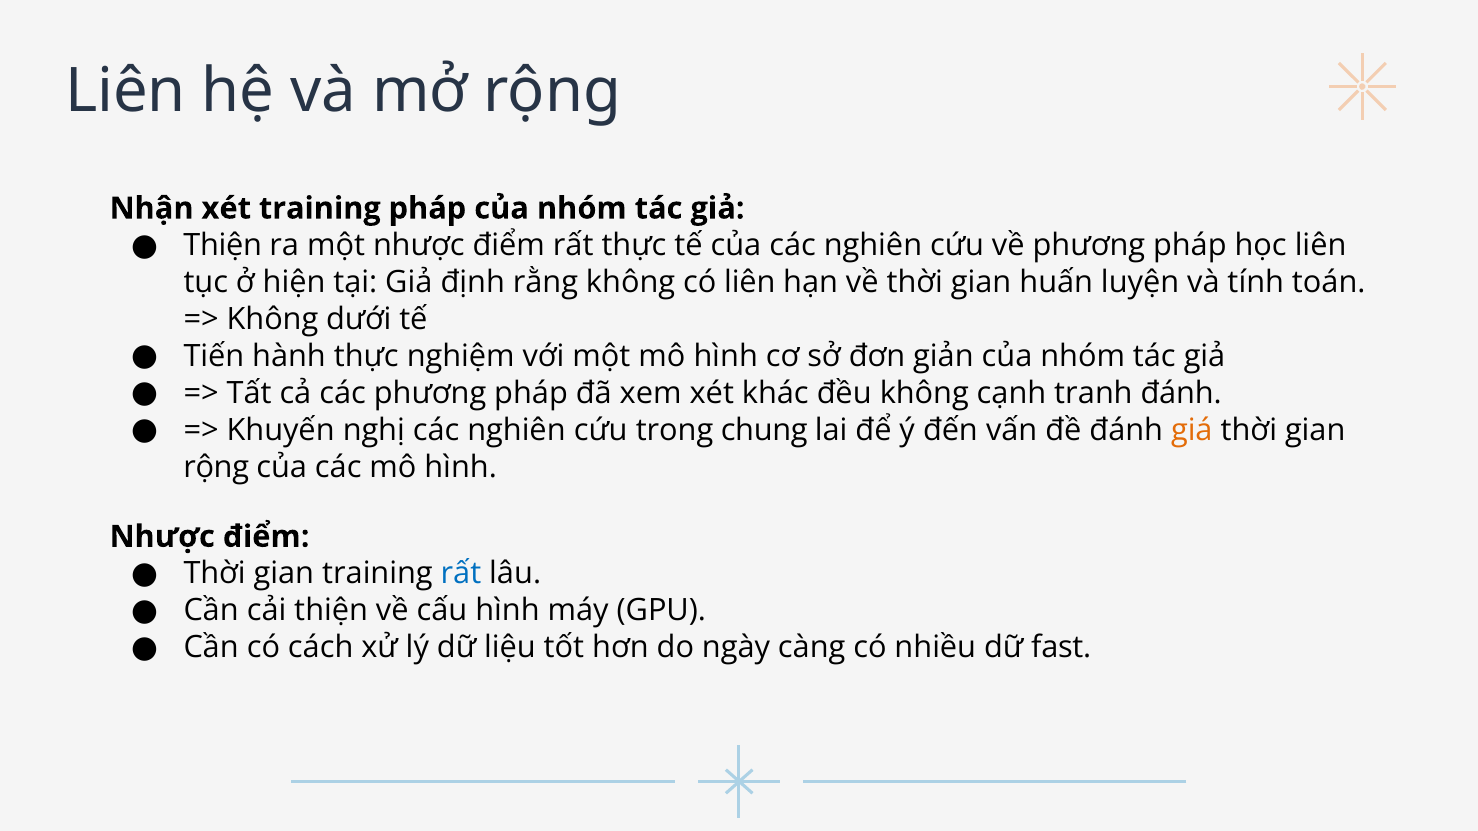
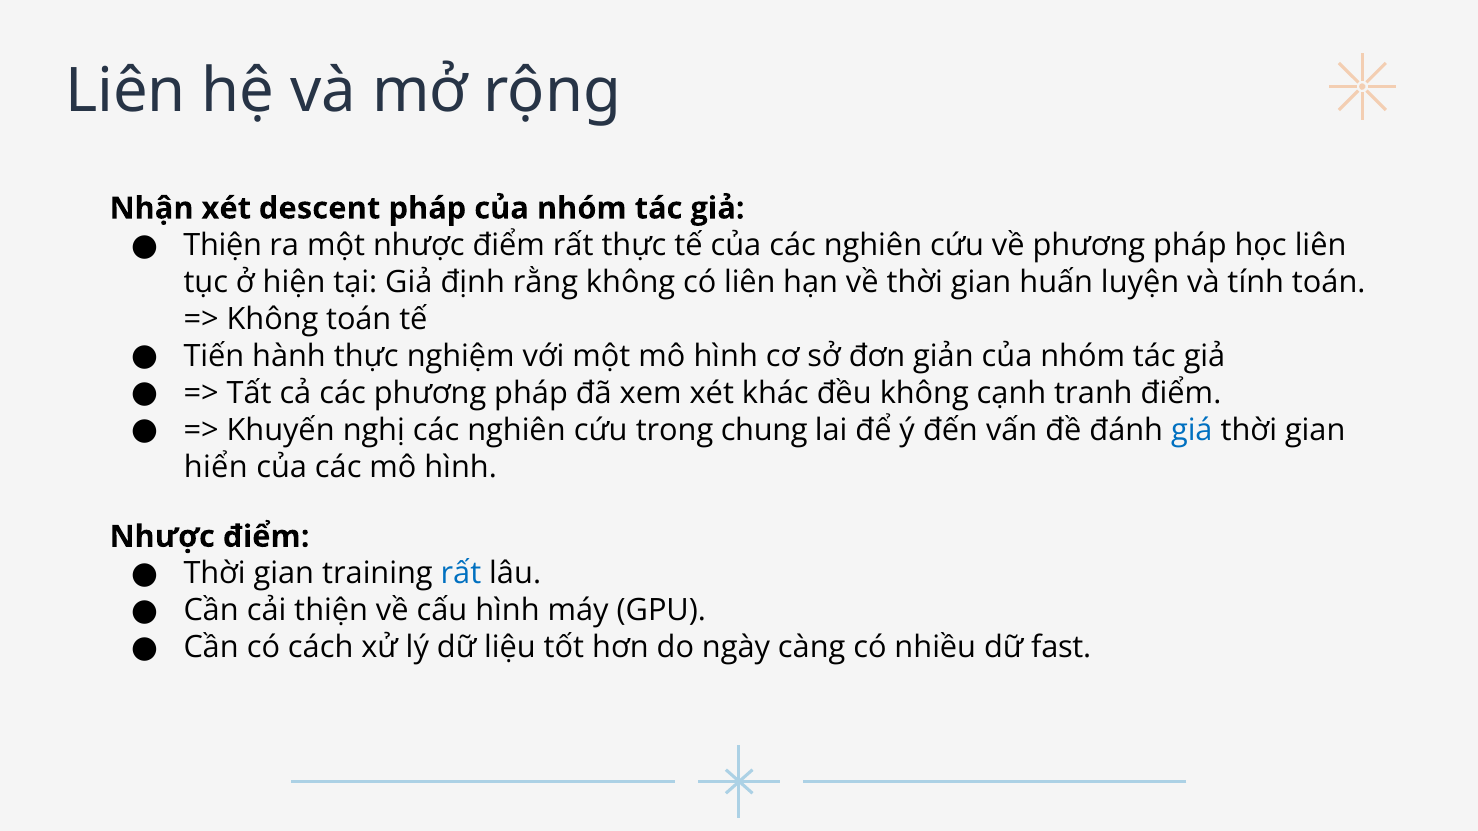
xét training: training -> descent (320, 208)
Không dưới: dưới -> toán (359, 319)
tranh đánh: đánh -> điểm (1181, 393)
giá colour: orange -> blue (1192, 430)
rộng: rộng -> hiển (216, 467)
